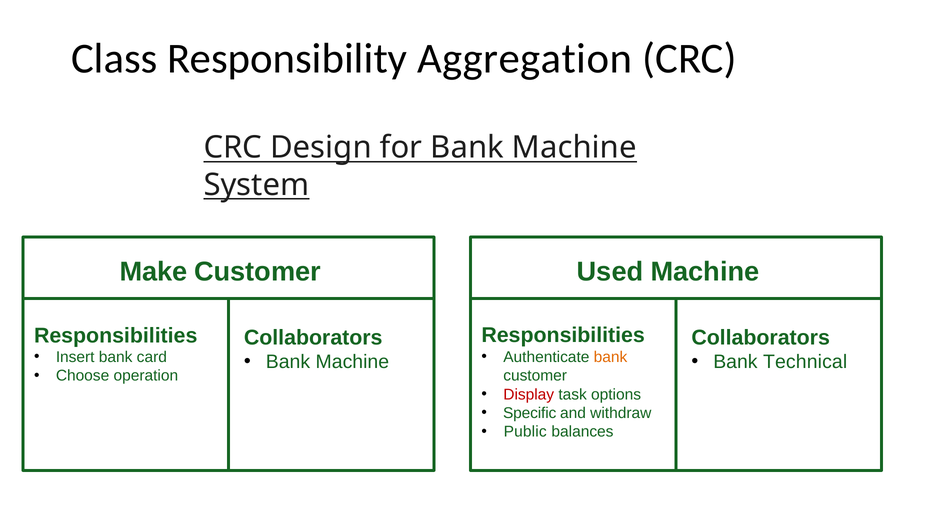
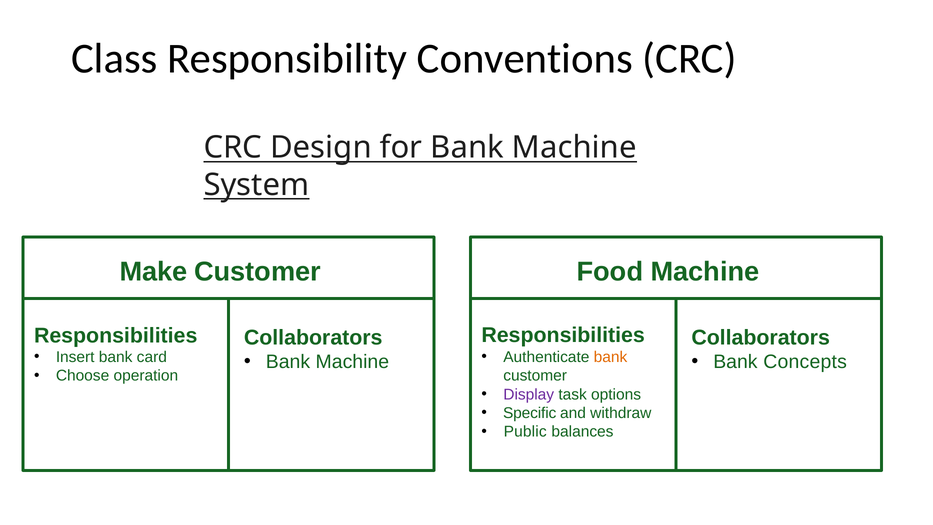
Aggregation: Aggregation -> Conventions (525, 58)
Used: Used -> Food (610, 272)
Technical: Technical -> Concepts (805, 362)
Display colour: red -> purple (529, 394)
